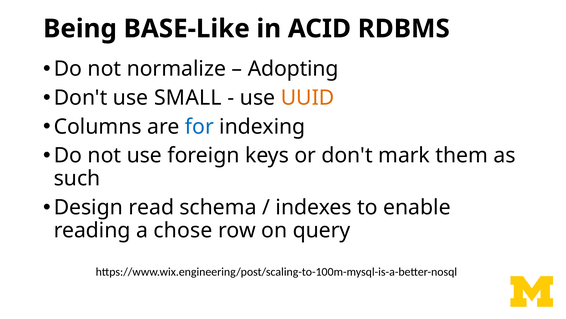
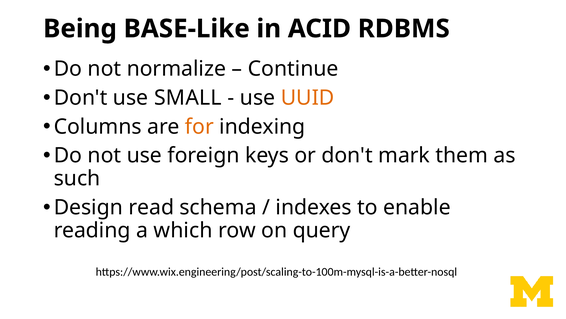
Adopting: Adopting -> Continue (293, 69)
for colour: blue -> orange (199, 126)
chose: chose -> which (183, 230)
